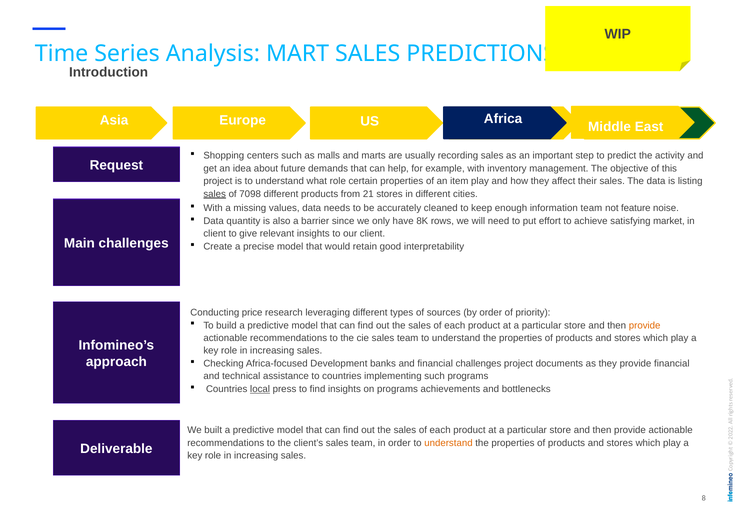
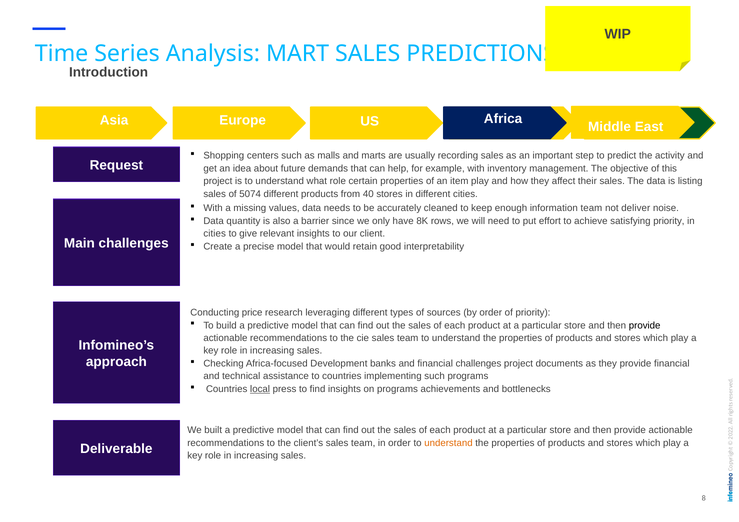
sales underline: present -> none (215, 194)
7098: 7098 -> 5074 (250, 194)
21: 21 -> 40 (368, 194)
feature: feature -> deliver (636, 208)
satisfying market: market -> priority (669, 221)
client: client -> cities (215, 234)
provide colour: orange -> black (645, 326)
